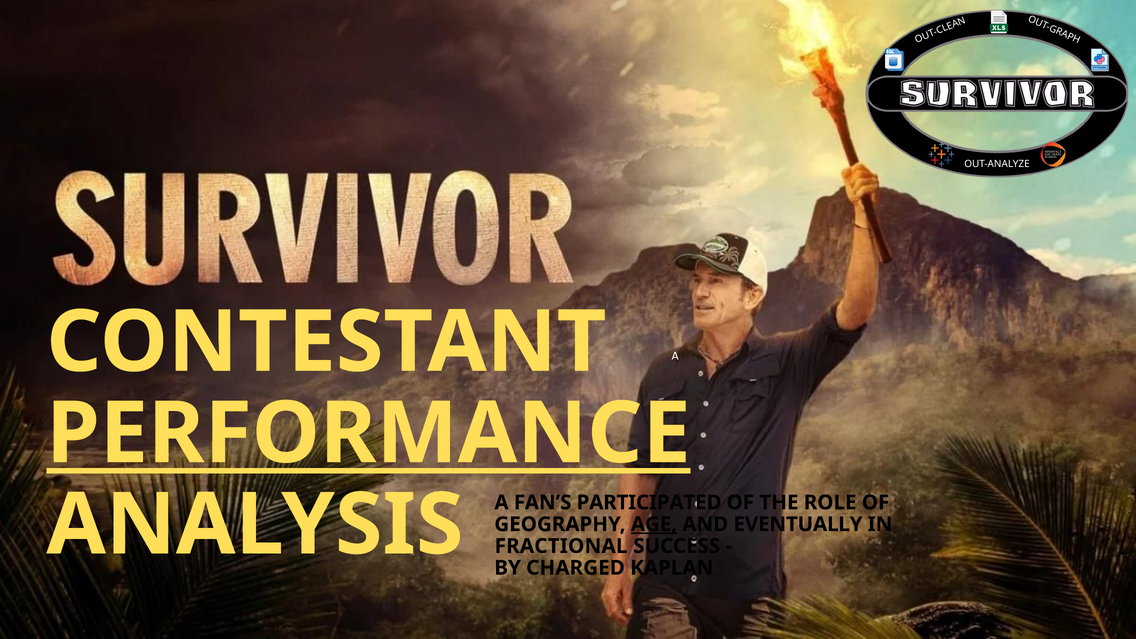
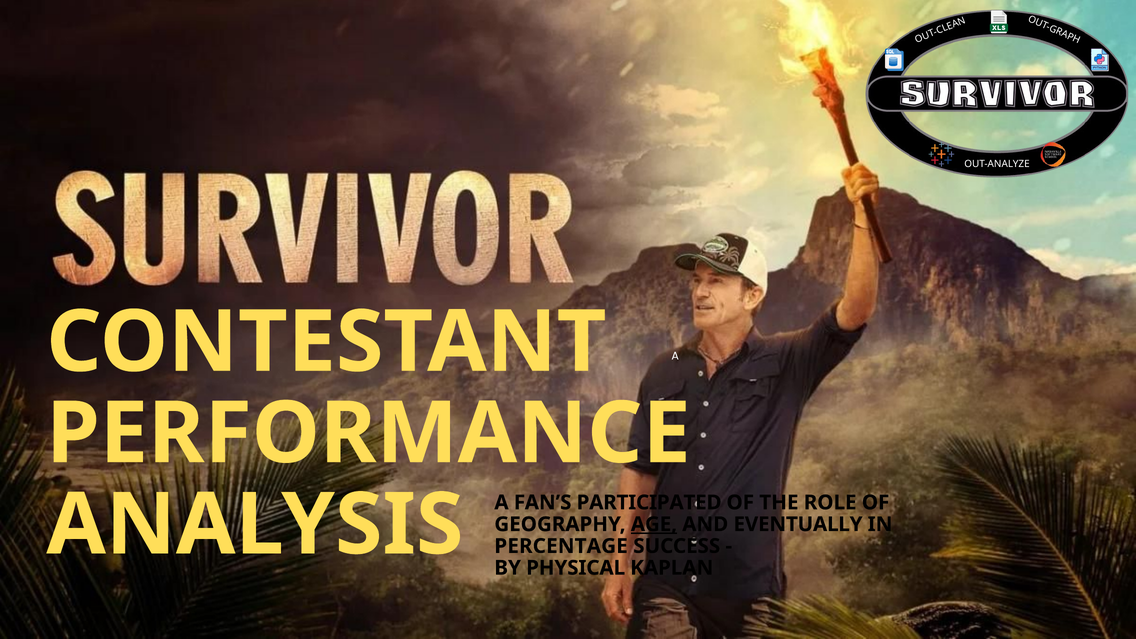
PERFORMANCE underline: present -> none (369, 434)
FRACTIONAL: FRACTIONAL -> PERCENTAGE (561, 546)
CHARGED: CHARGED -> PHYSICAL (576, 568)
